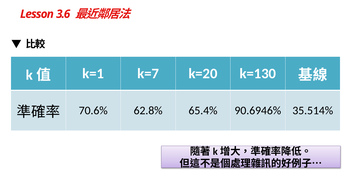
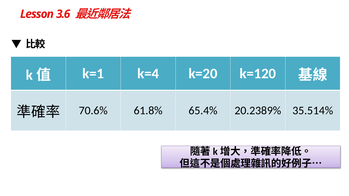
k=7: k=7 -> k=4 (148, 74)
k=130: k=130 -> k=120 (258, 74)
62.8%: 62.8% -> 61.8% (148, 111)
90.6946%: 90.6946% -> 20.2389% (258, 111)
